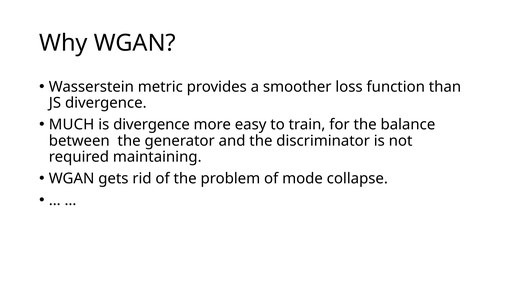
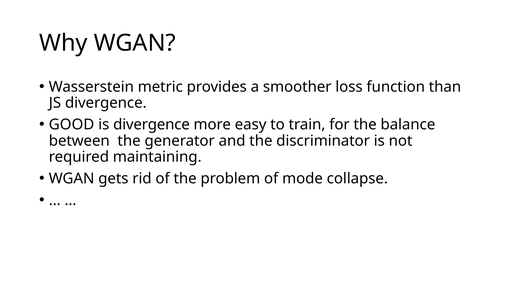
MUCH: MUCH -> GOOD (72, 125)
